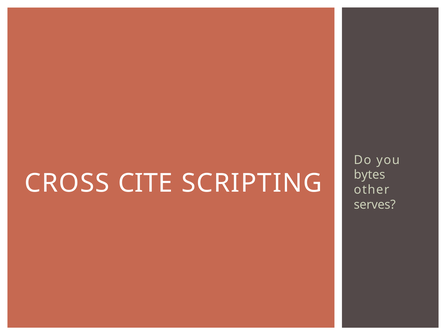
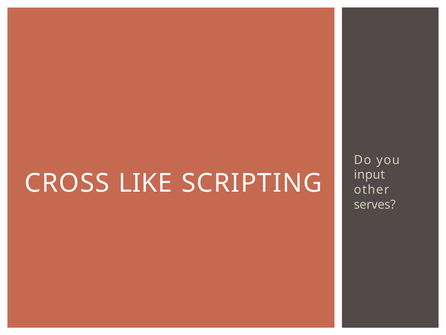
bytes: bytes -> input (369, 175)
CITE: CITE -> LIKE (145, 183)
